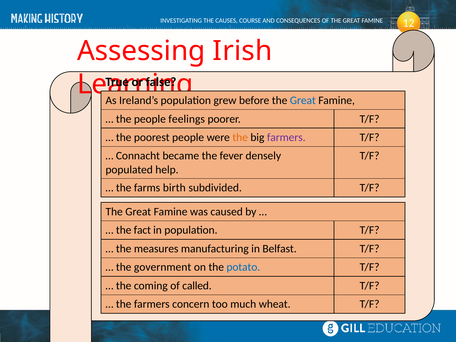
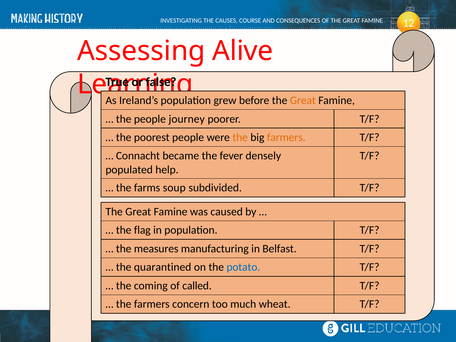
Irish: Irish -> Alive (243, 51)
Great colour: blue -> orange (303, 100)
feelings: feelings -> journey (187, 119)
farmers colour: purple -> orange (286, 137)
birth: birth -> soup (174, 188)
fact: fact -> flag (142, 230)
government: government -> quarantined (163, 267)
